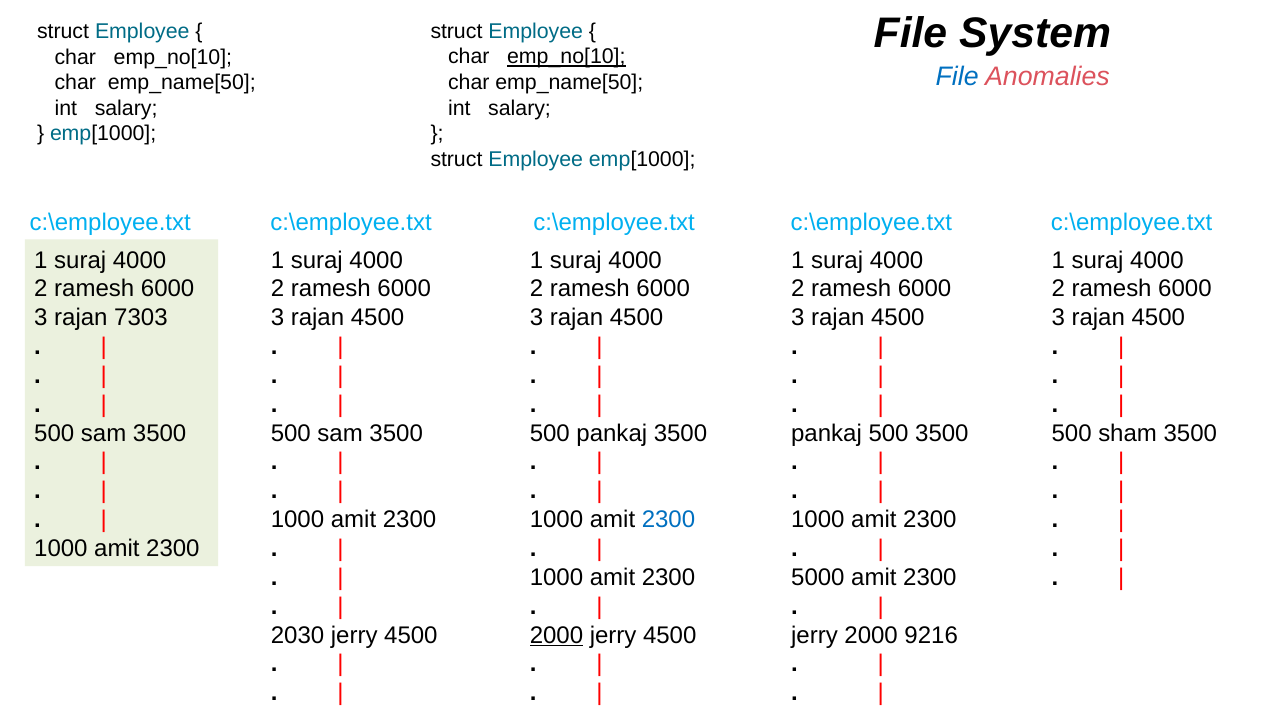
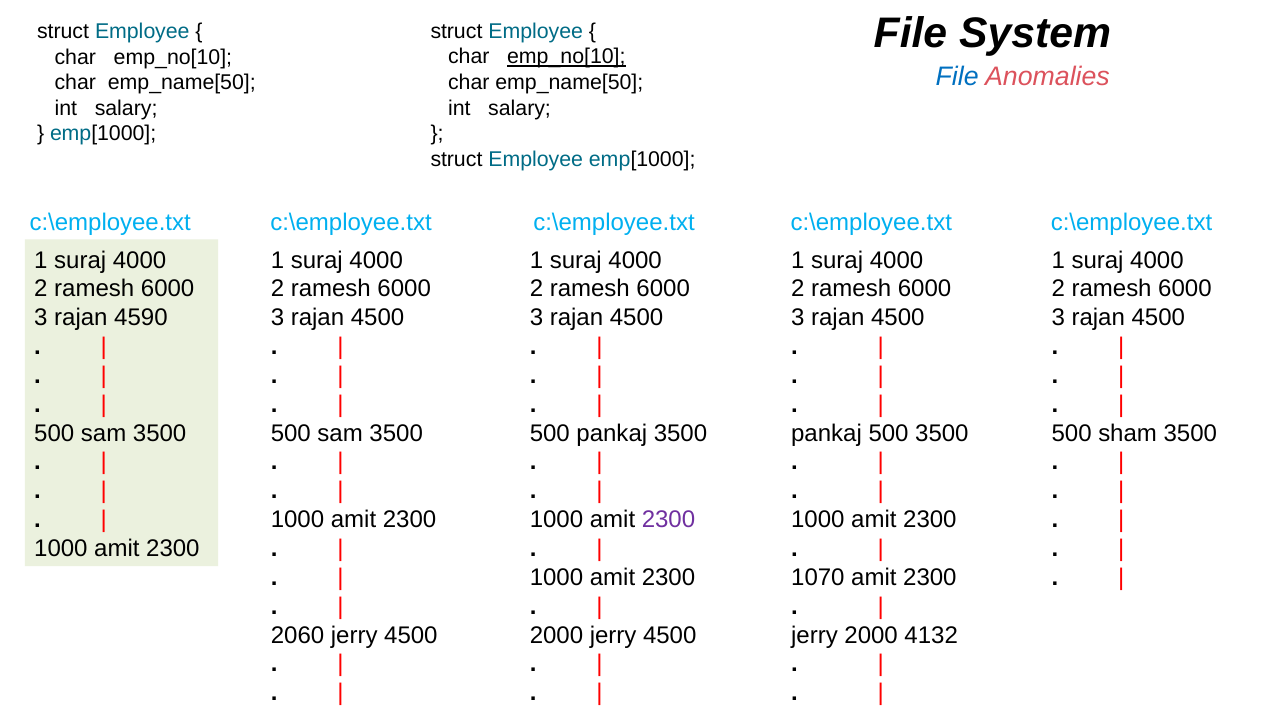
7303: 7303 -> 4590 (141, 318)
2300 colour: blue -> purple (668, 519)
5000: 5000 -> 1070 (818, 577)
2030: 2030 -> 2060 (298, 635)
2000 underline: present -> none (556, 635)
9216: 9216 -> 4132 (931, 635)
